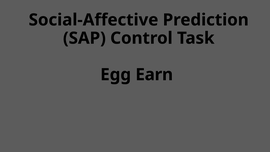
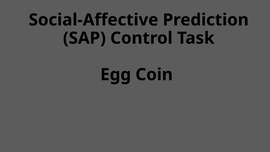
Earn: Earn -> Coin (154, 75)
